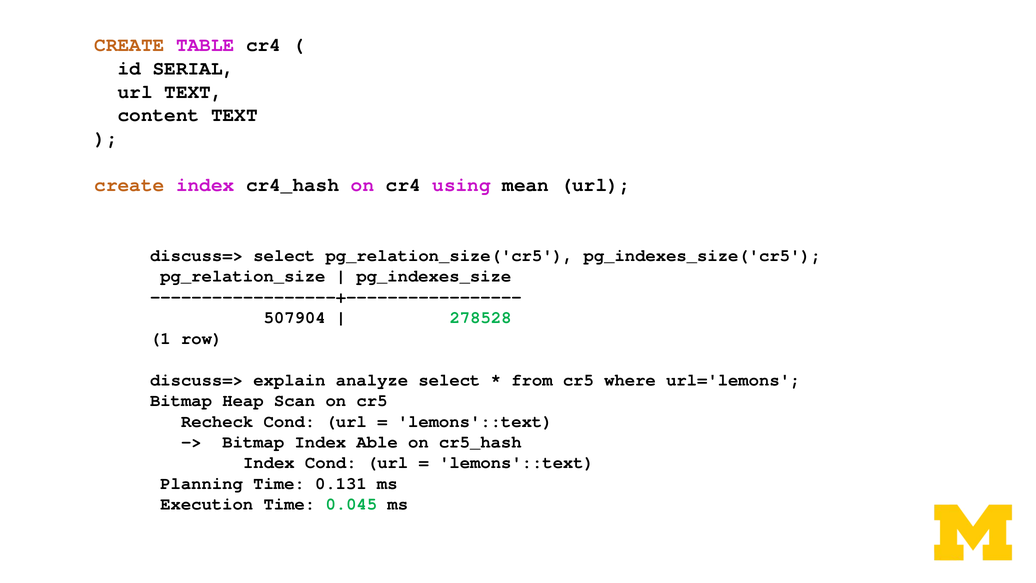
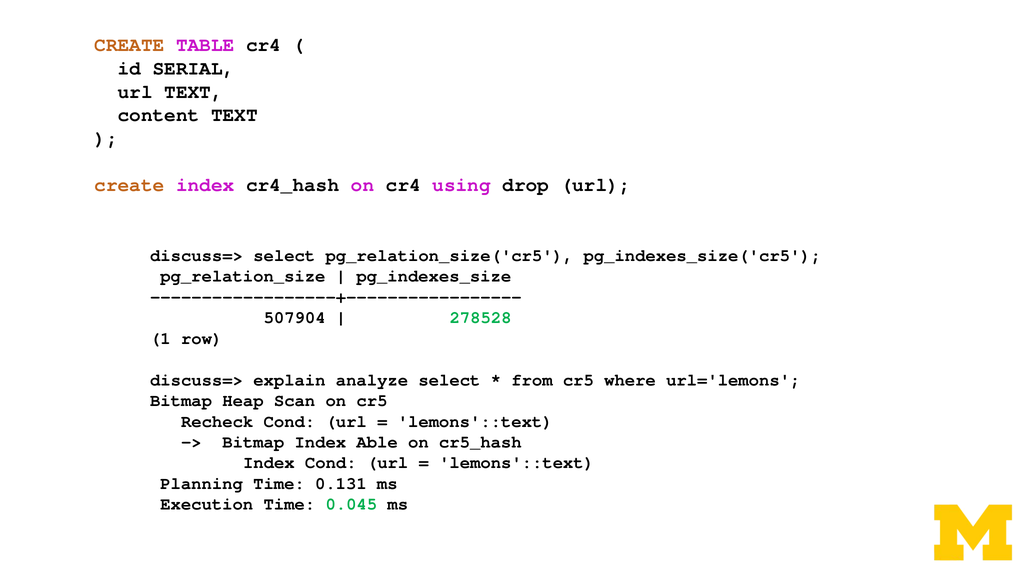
mean: mean -> drop (526, 185)
